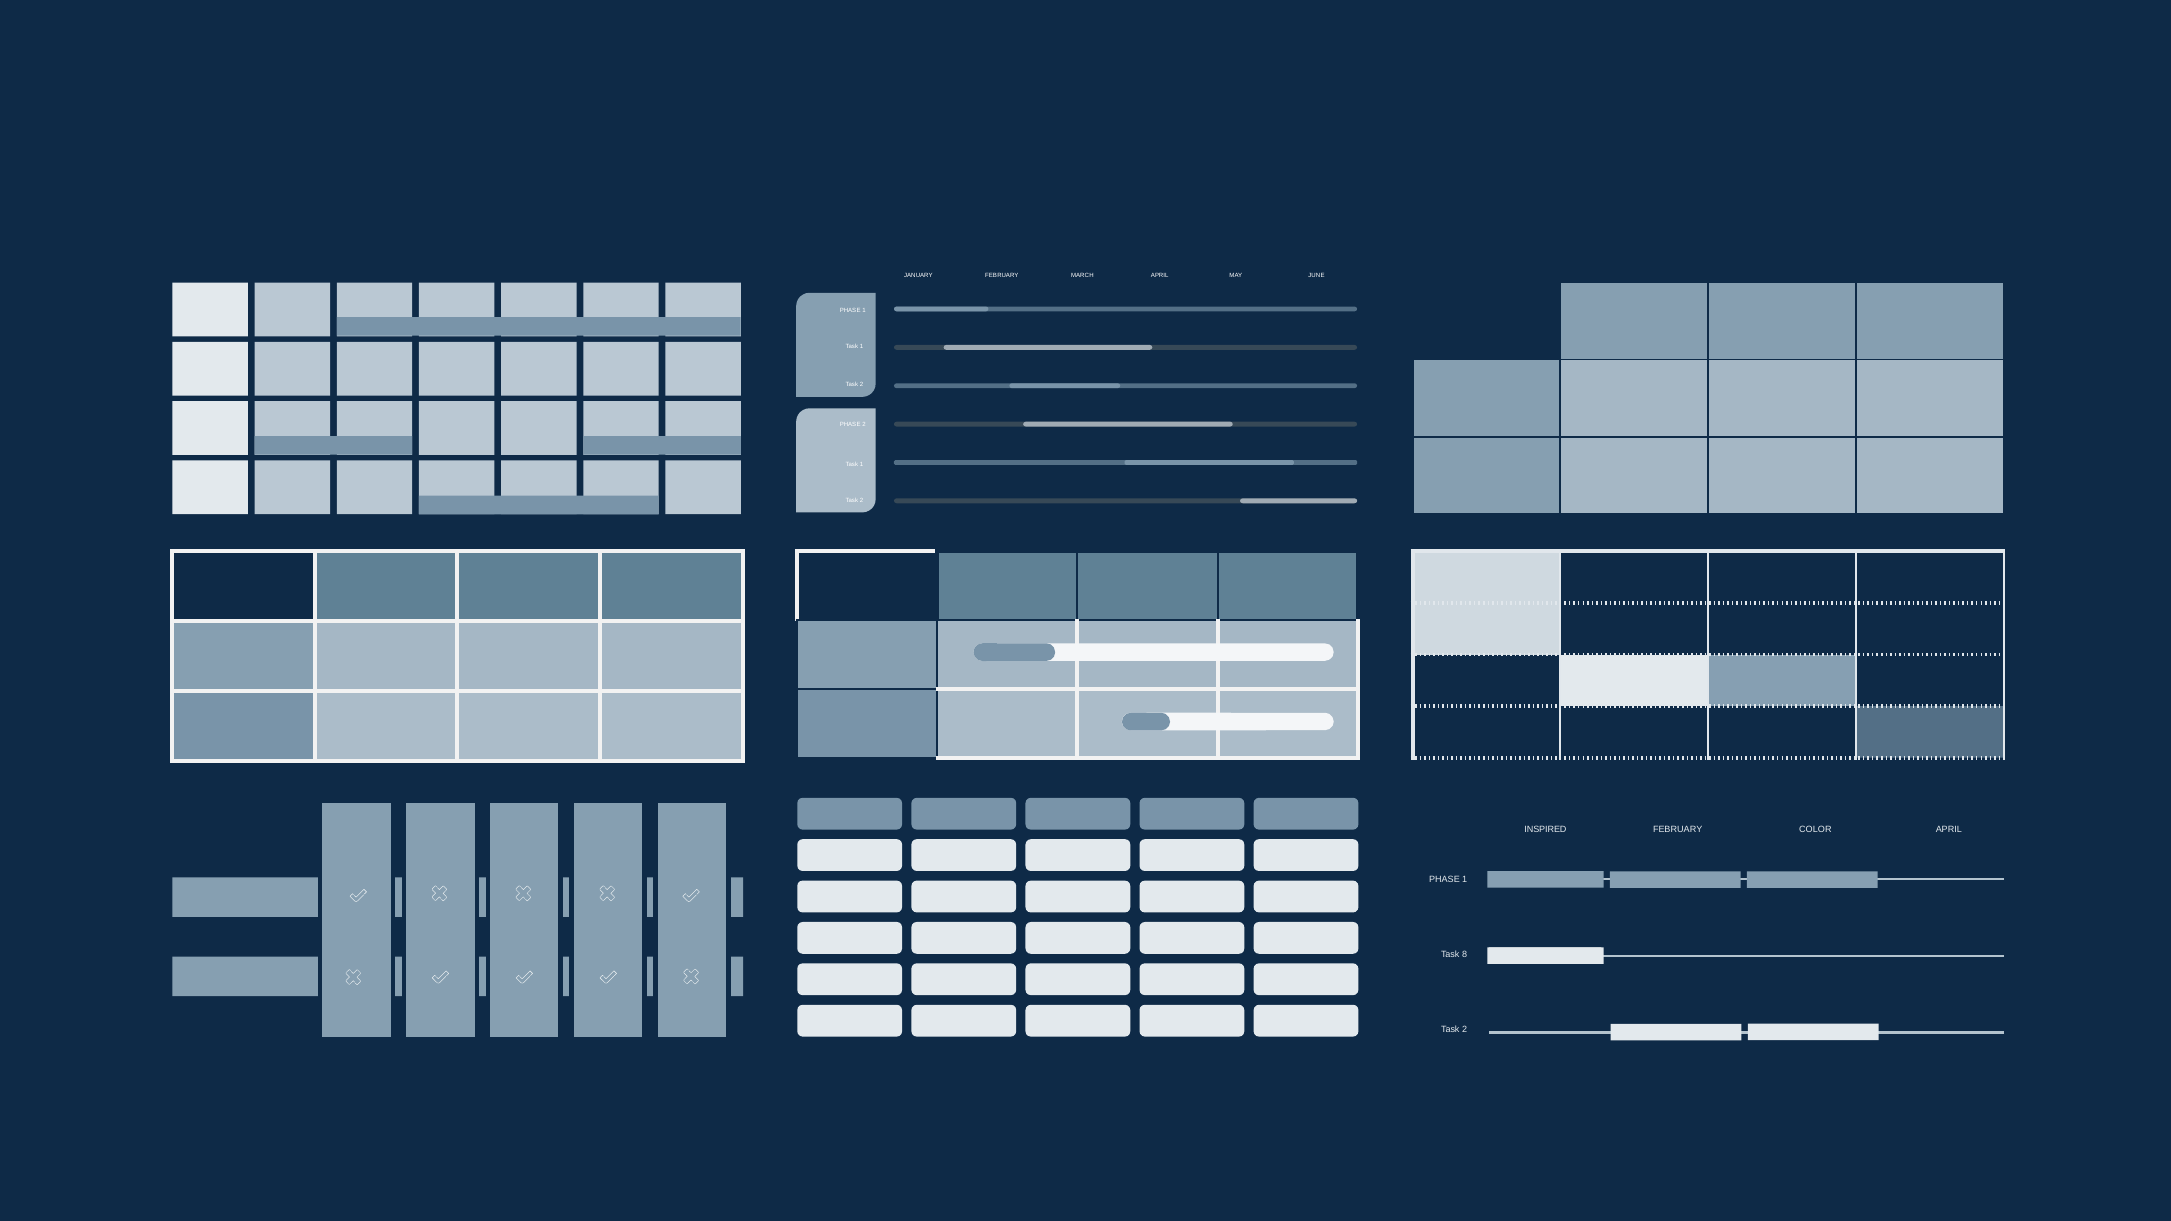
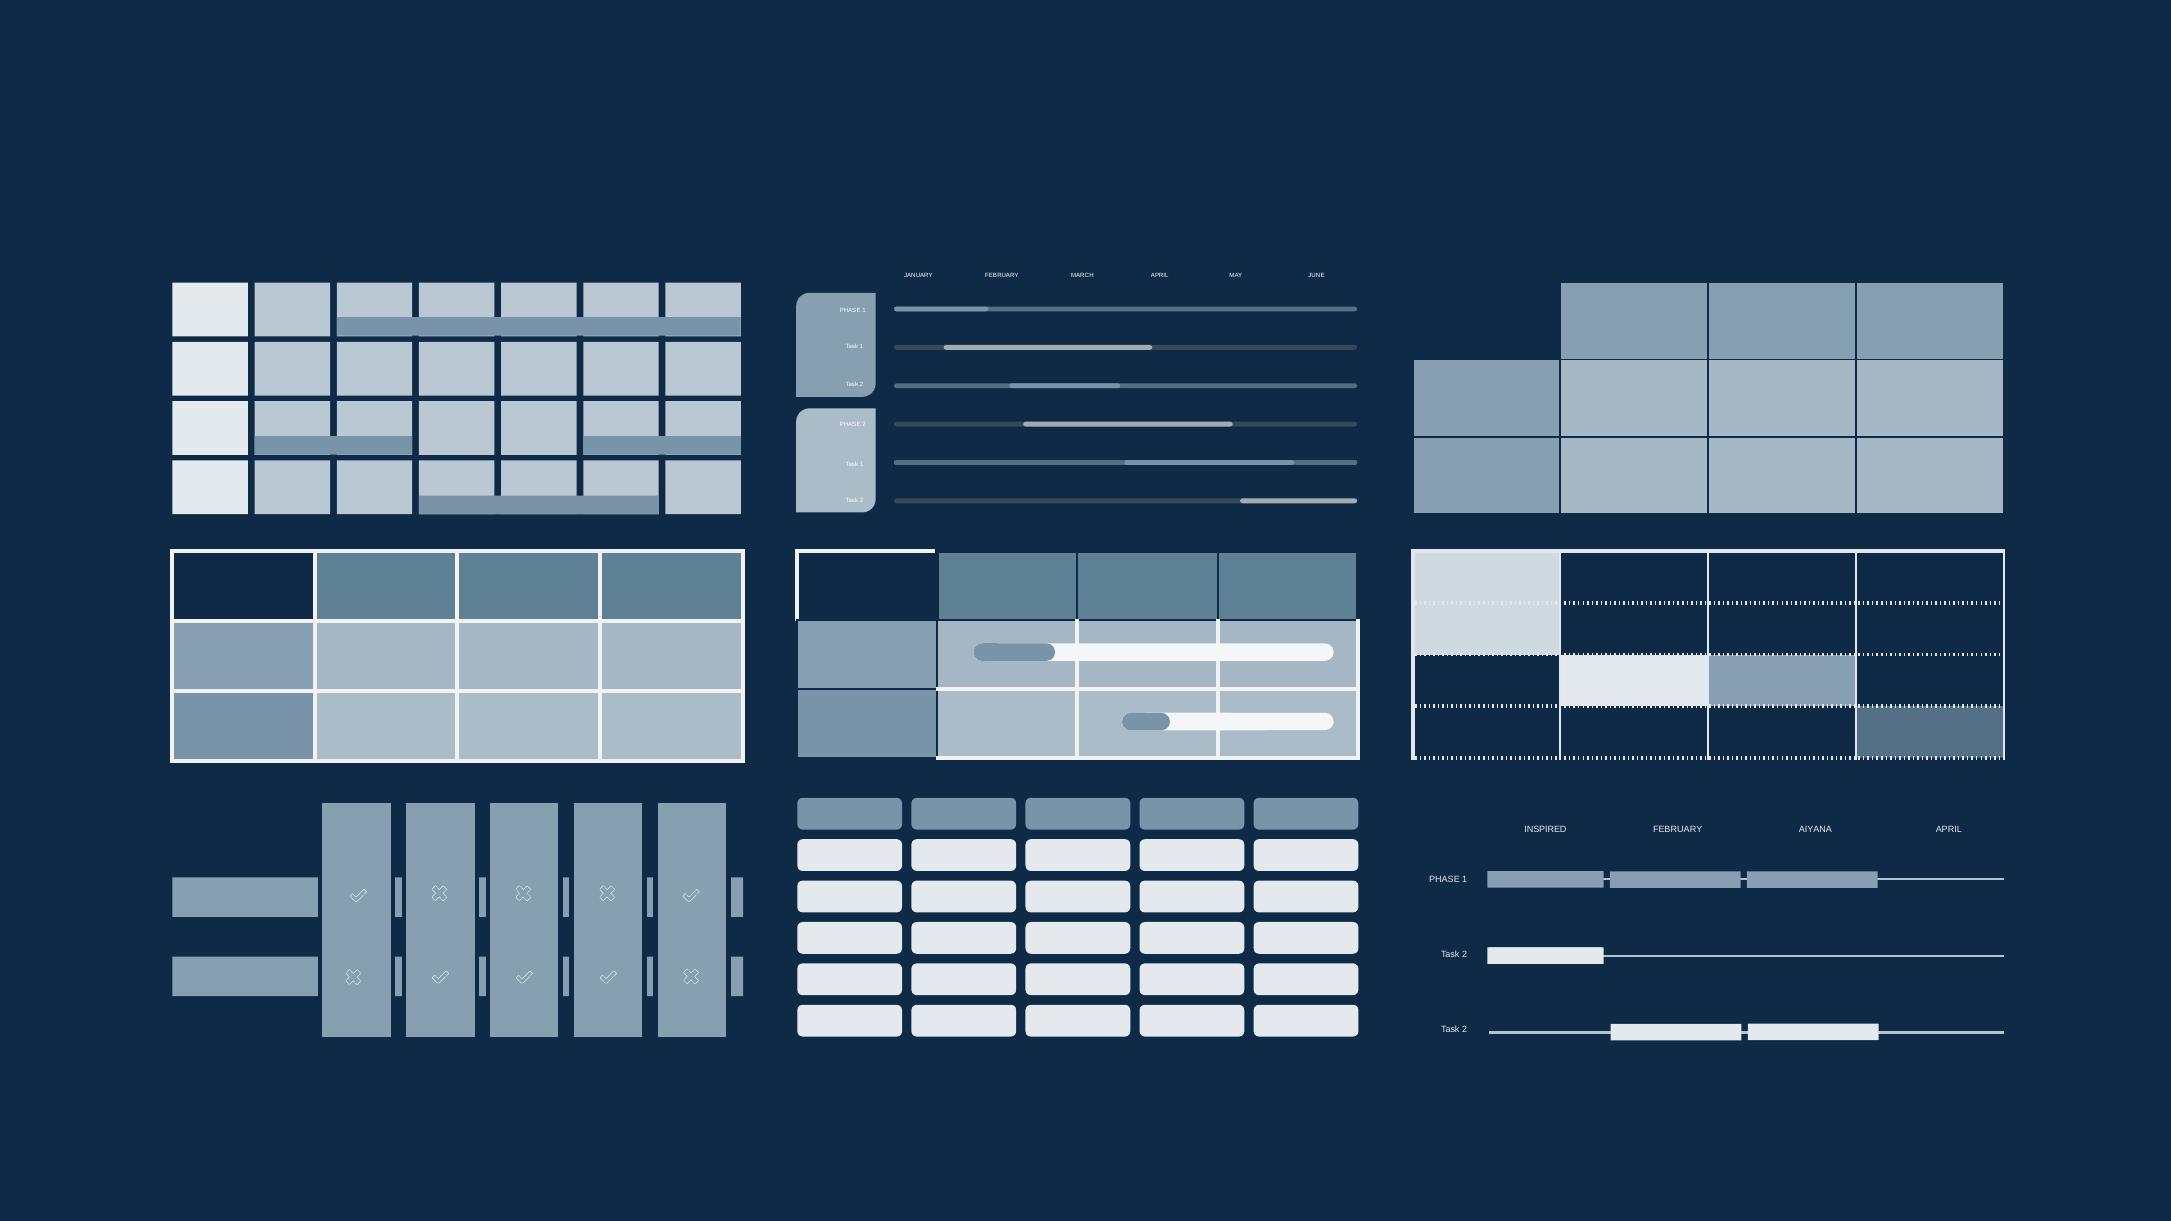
COLOR: COLOR -> AIYANA (1815, 830)
8: 8 -> 2 (1465, 955)
